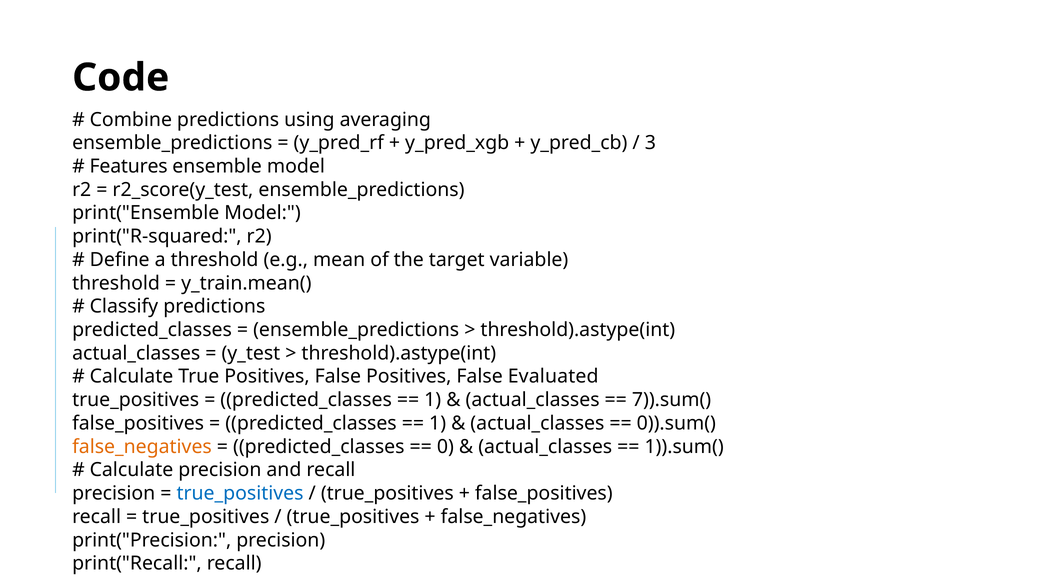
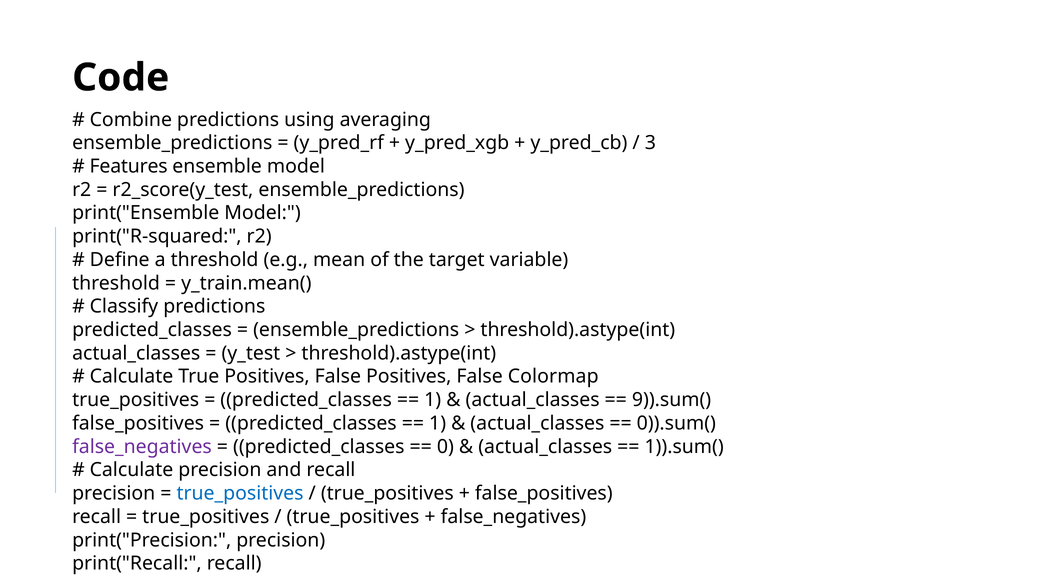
Evaluated: Evaluated -> Colormap (553, 377)
7)).sum(: 7)).sum( -> 9)).sum( (672, 400)
false_negatives colour: orange -> purple (142, 447)
